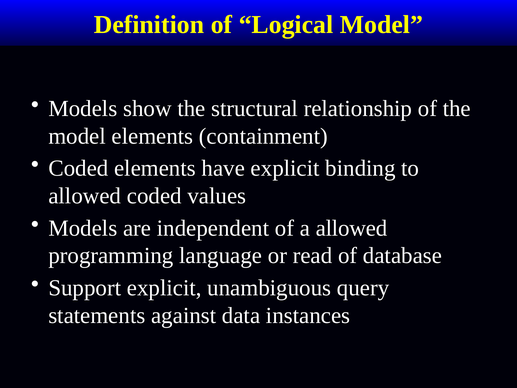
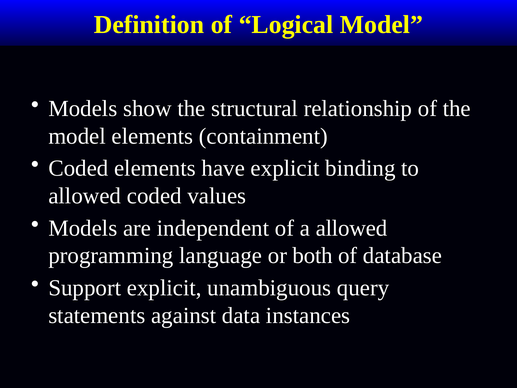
read: read -> both (313, 256)
